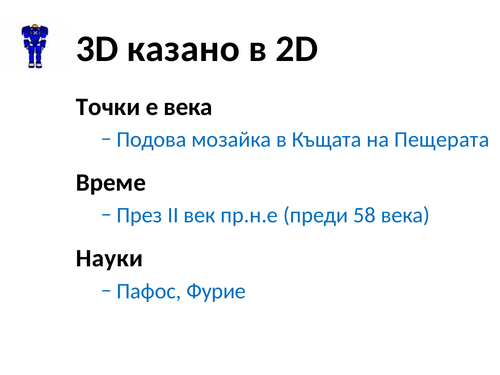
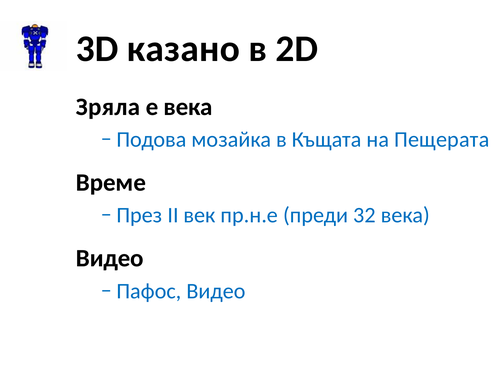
Точки: Точки -> Зряла (108, 107)
58: 58 -> 32 (365, 215)
Науки: Науки -> Видео (110, 258)
Пафос Фурие: Фурие -> Видео (216, 291)
